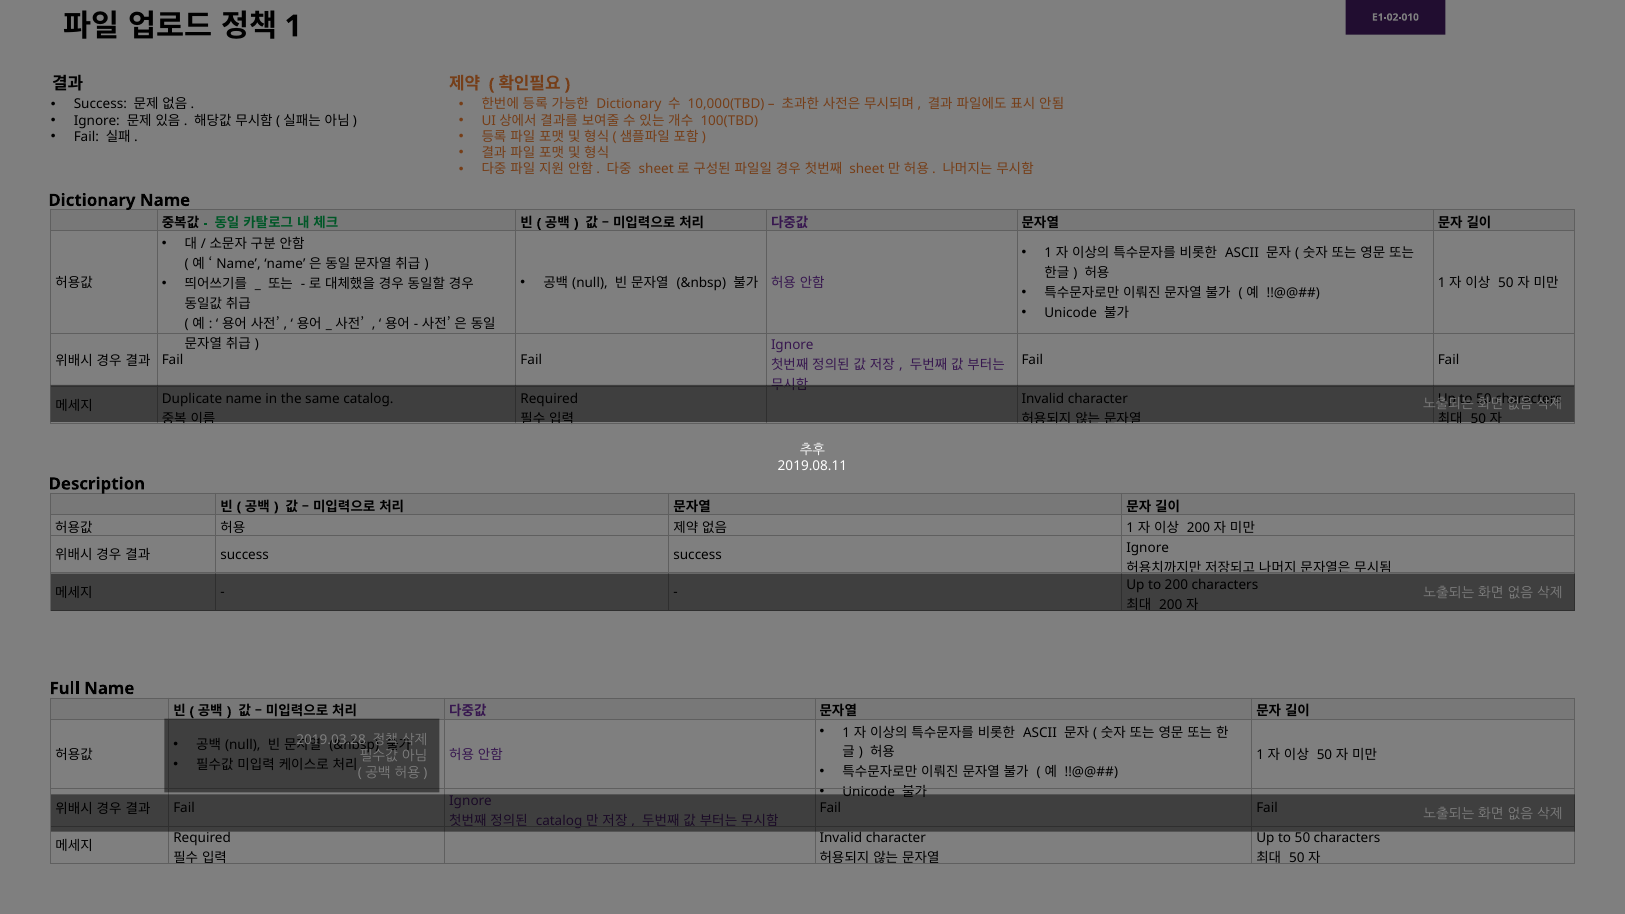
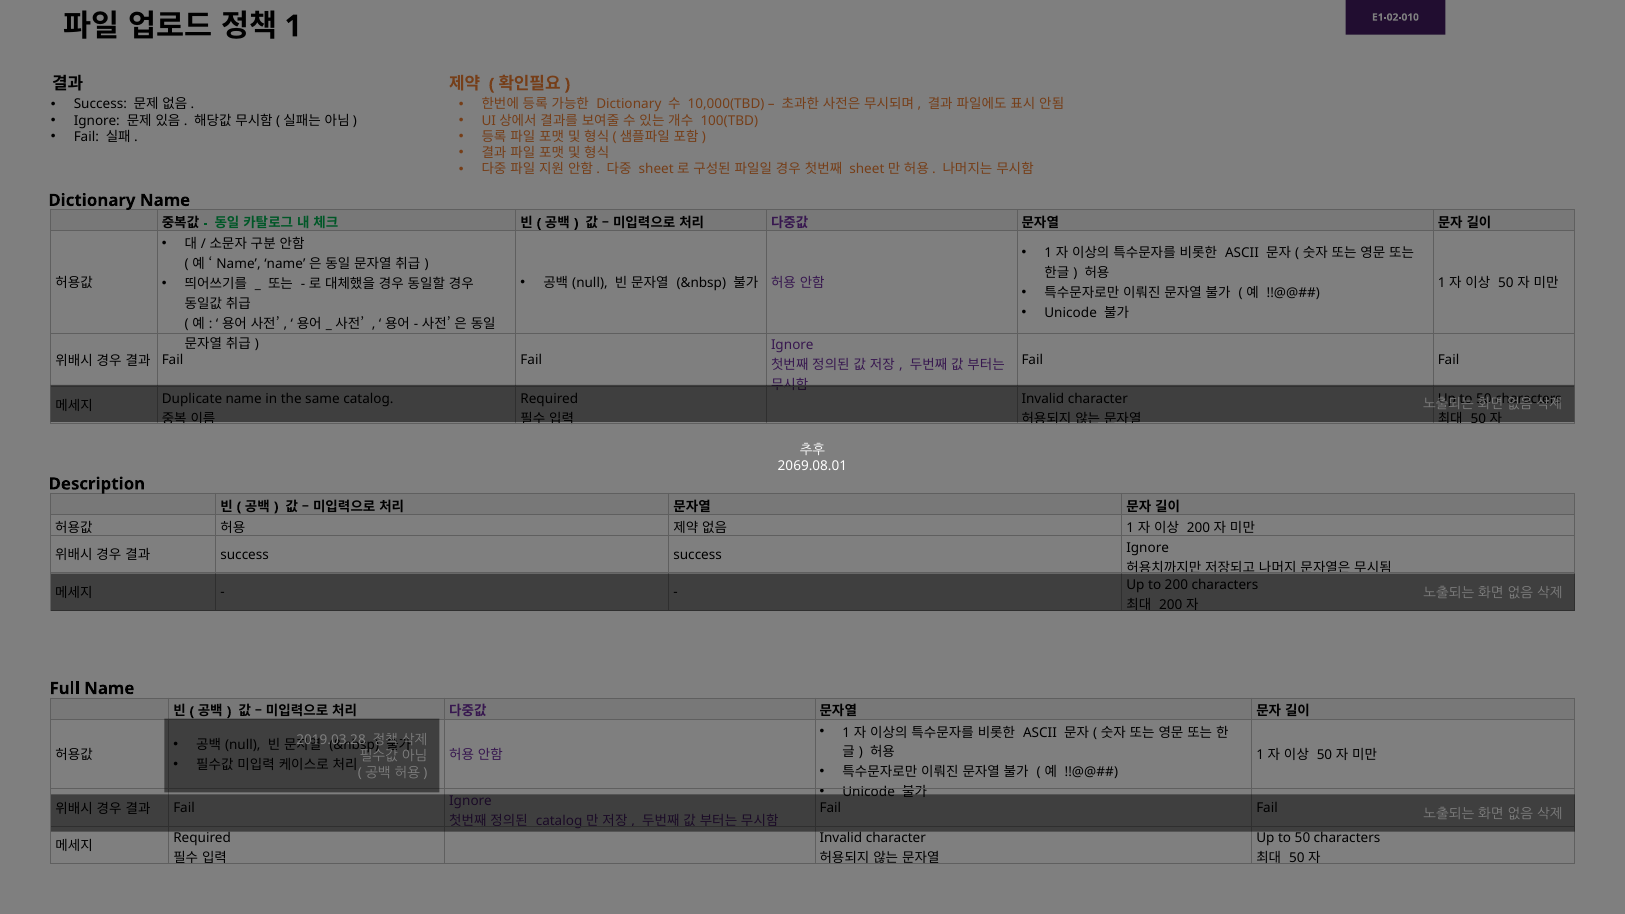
2019.08.11: 2019.08.11 -> 2069.08.01 (812, 466)
